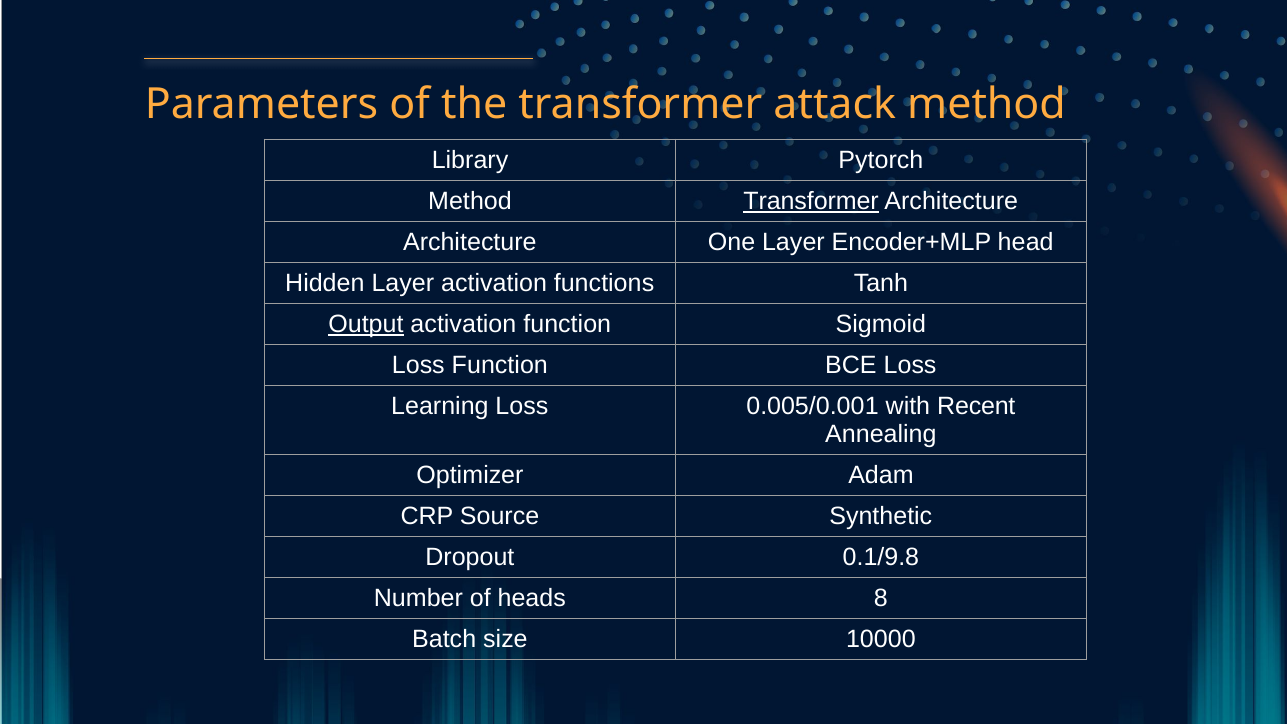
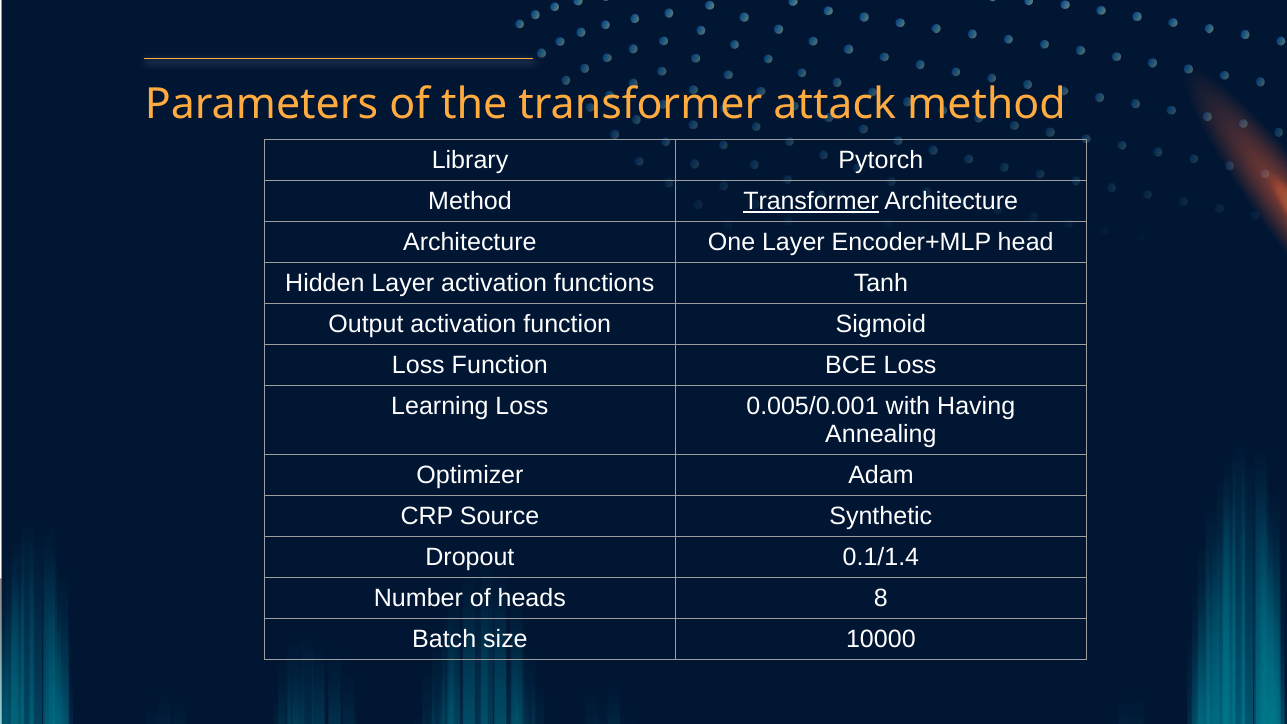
Output underline: present -> none (366, 324)
Recent: Recent -> Having (976, 406)
0.1/9.8: 0.1/9.8 -> 0.1/1.4 (881, 558)
